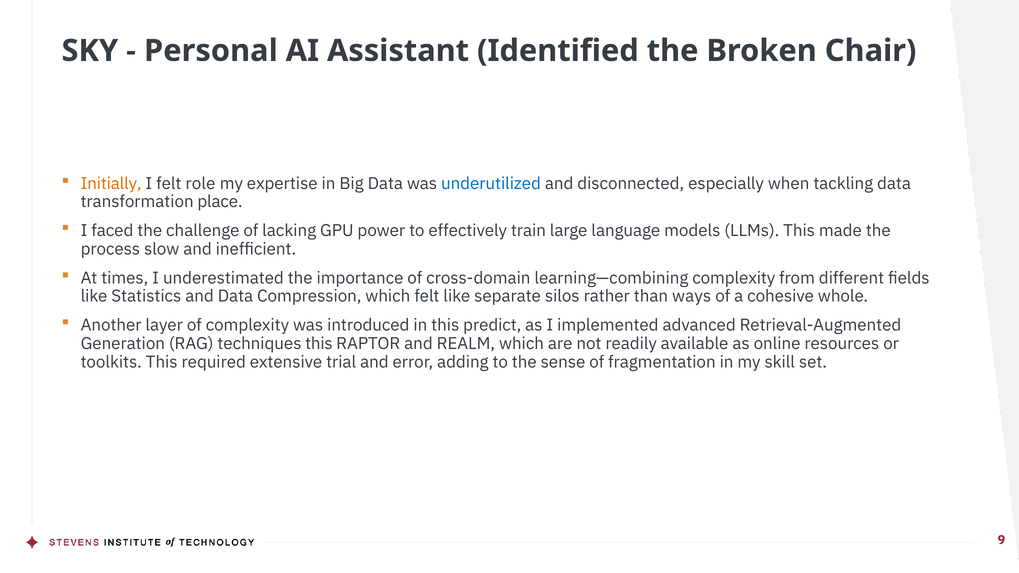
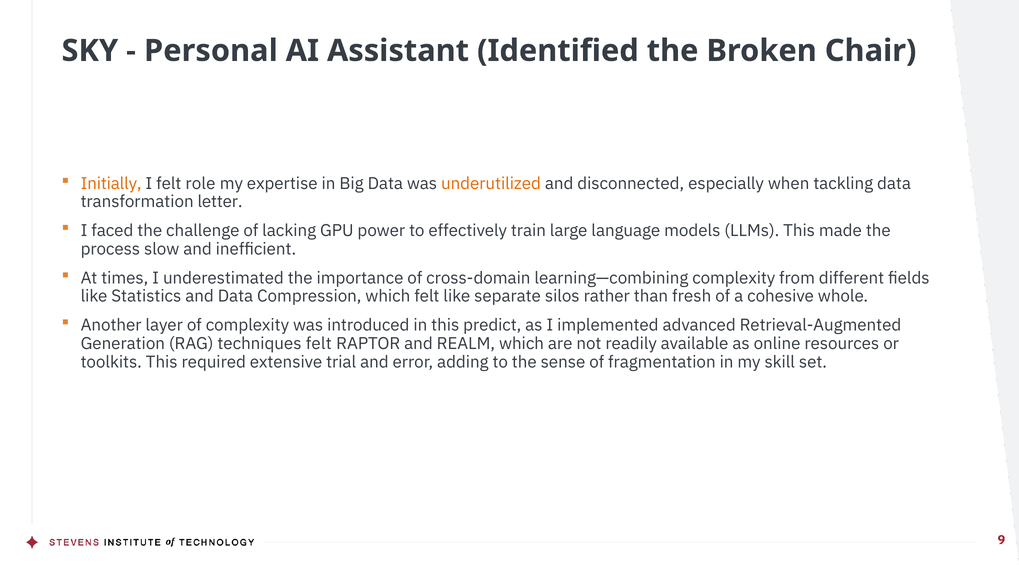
underutilized colour: blue -> orange (491, 184)
place: place -> letter (220, 202)
ways: ways -> fresh (692, 296)
techniques this: this -> felt (319, 344)
